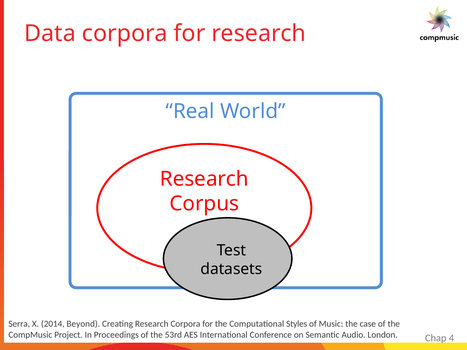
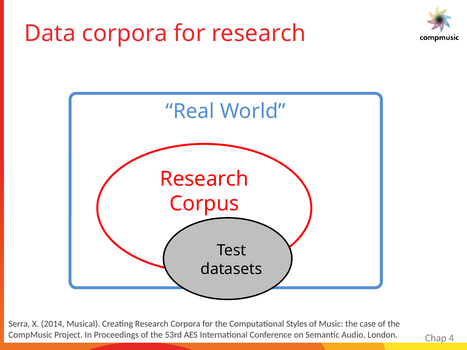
Beyond: Beyond -> Musical (83, 324)
